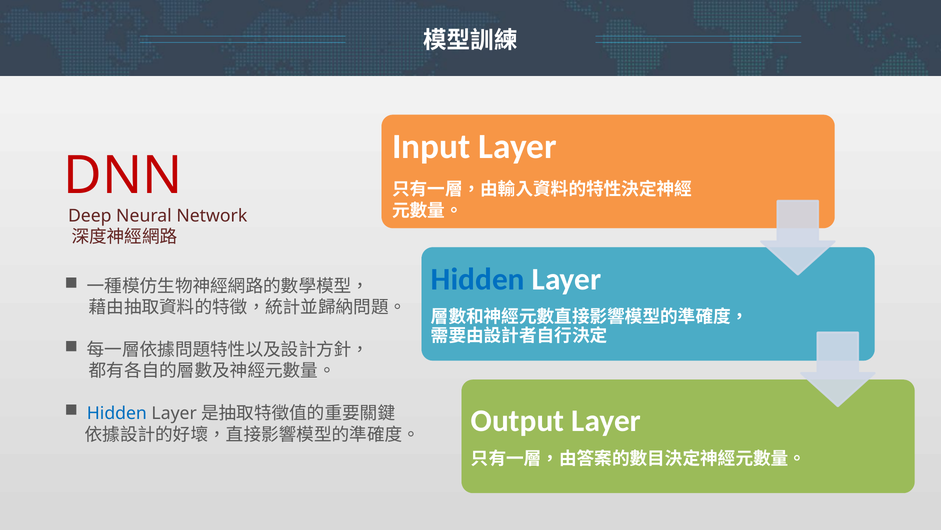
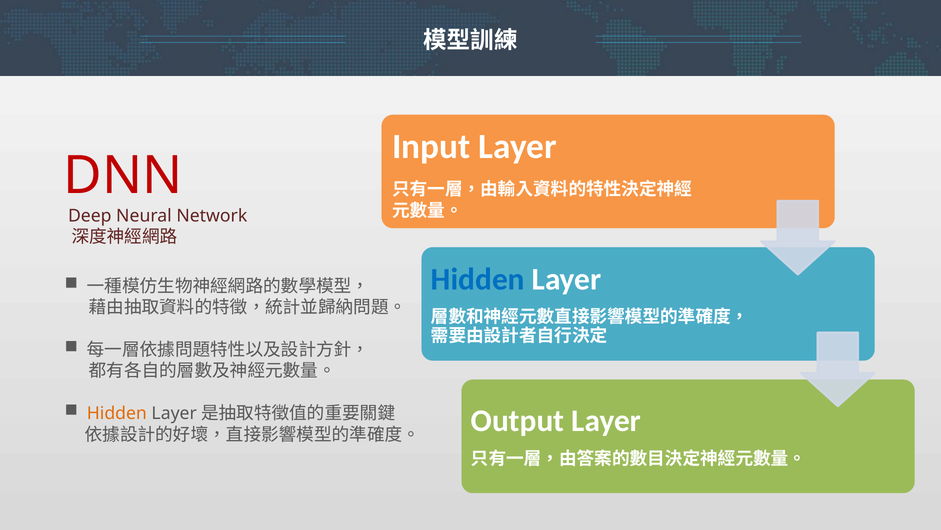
Hidden colour: blue -> orange (117, 413)
